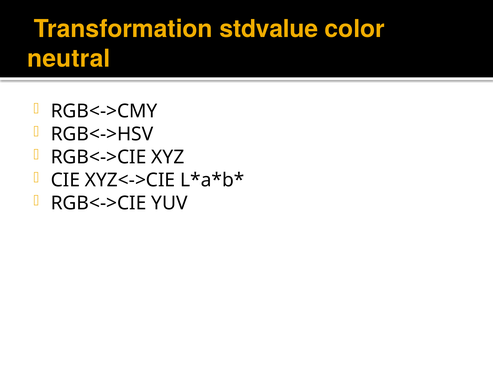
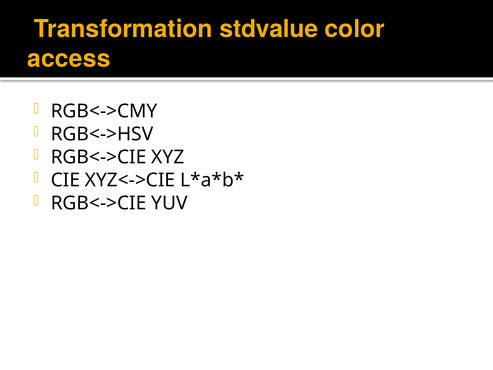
neutral: neutral -> access (69, 59)
